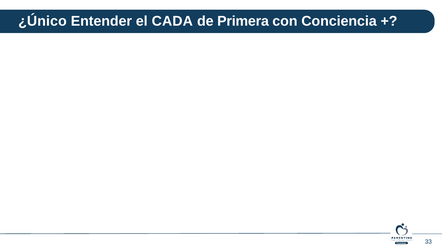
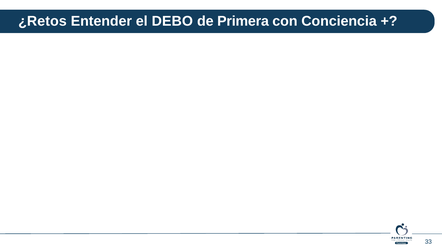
¿Único: ¿Único -> ¿Retos (42, 21)
CADA: CADA -> DEBO (172, 21)
